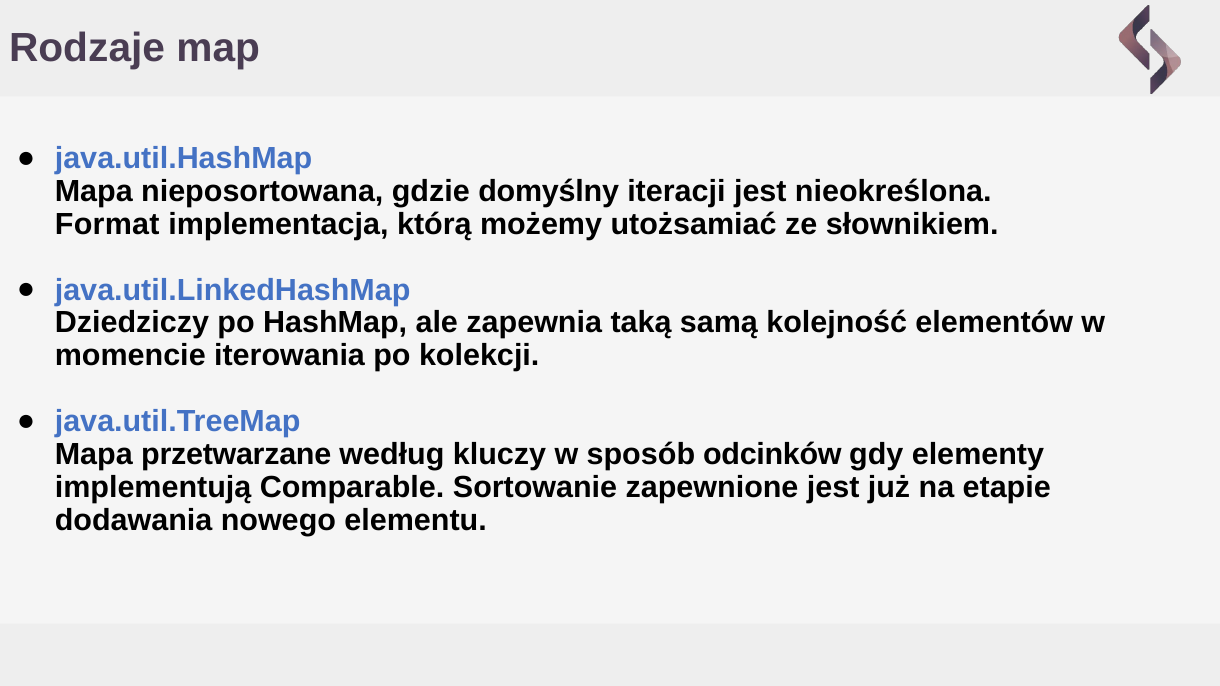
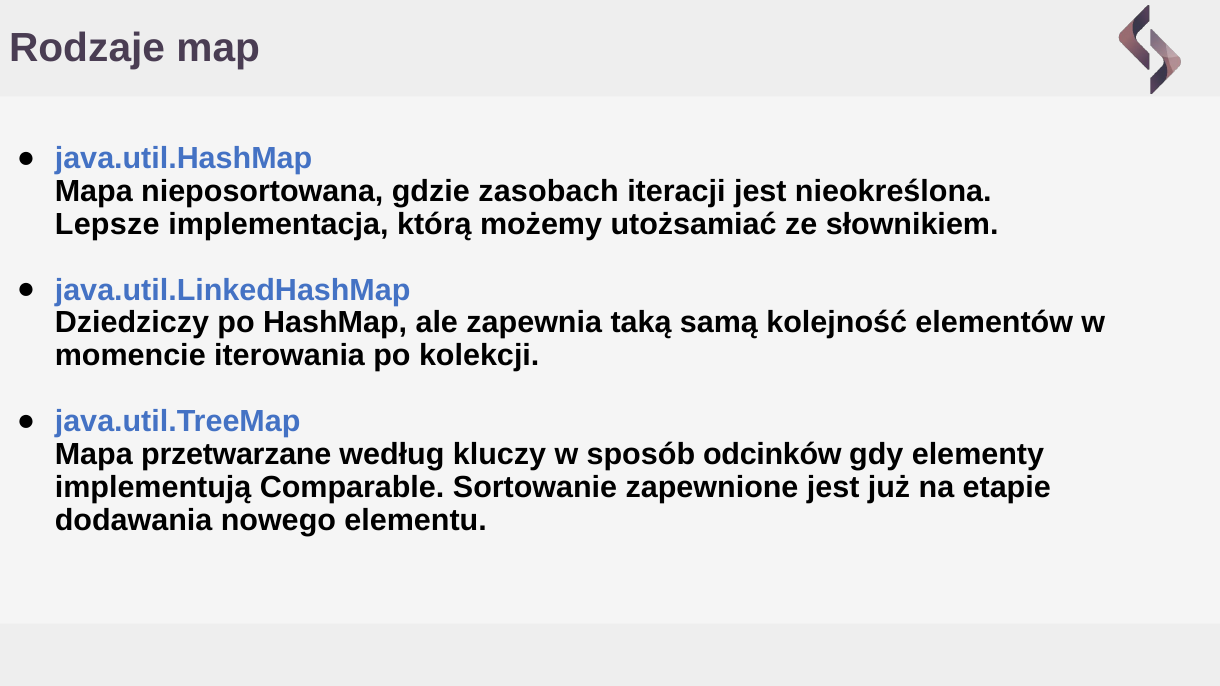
domyślny: domyślny -> zasobach (548, 191)
Format: Format -> Lepsze (107, 224)
